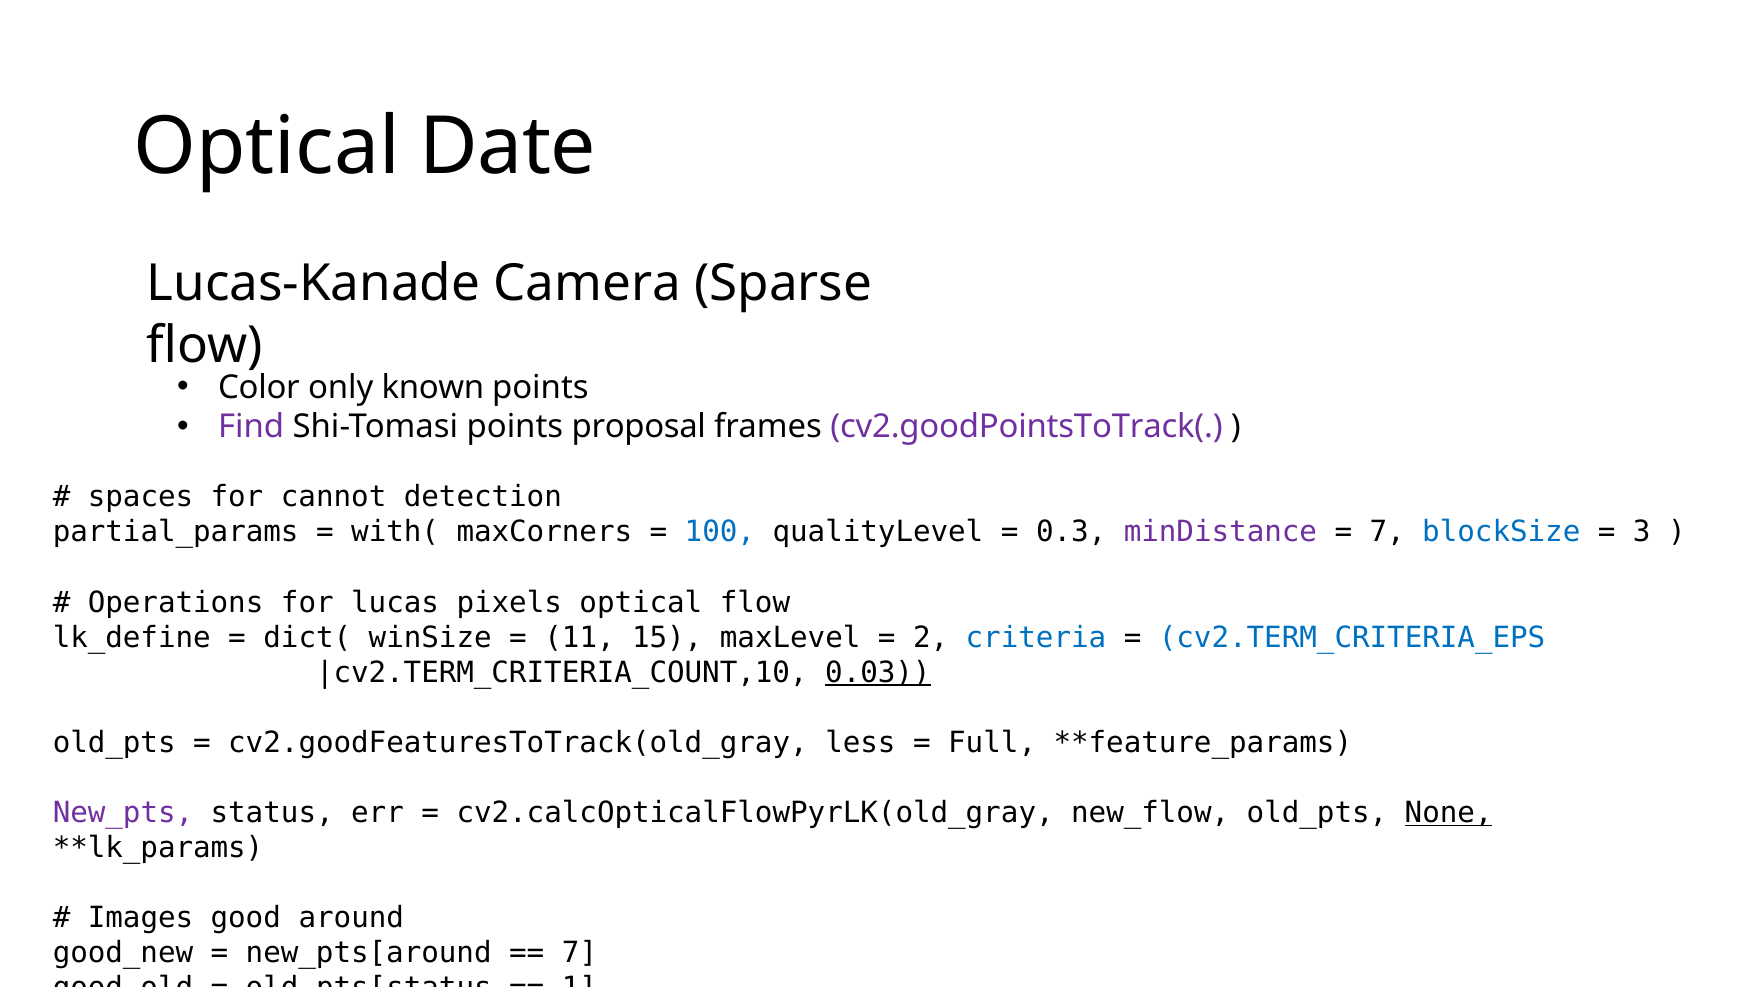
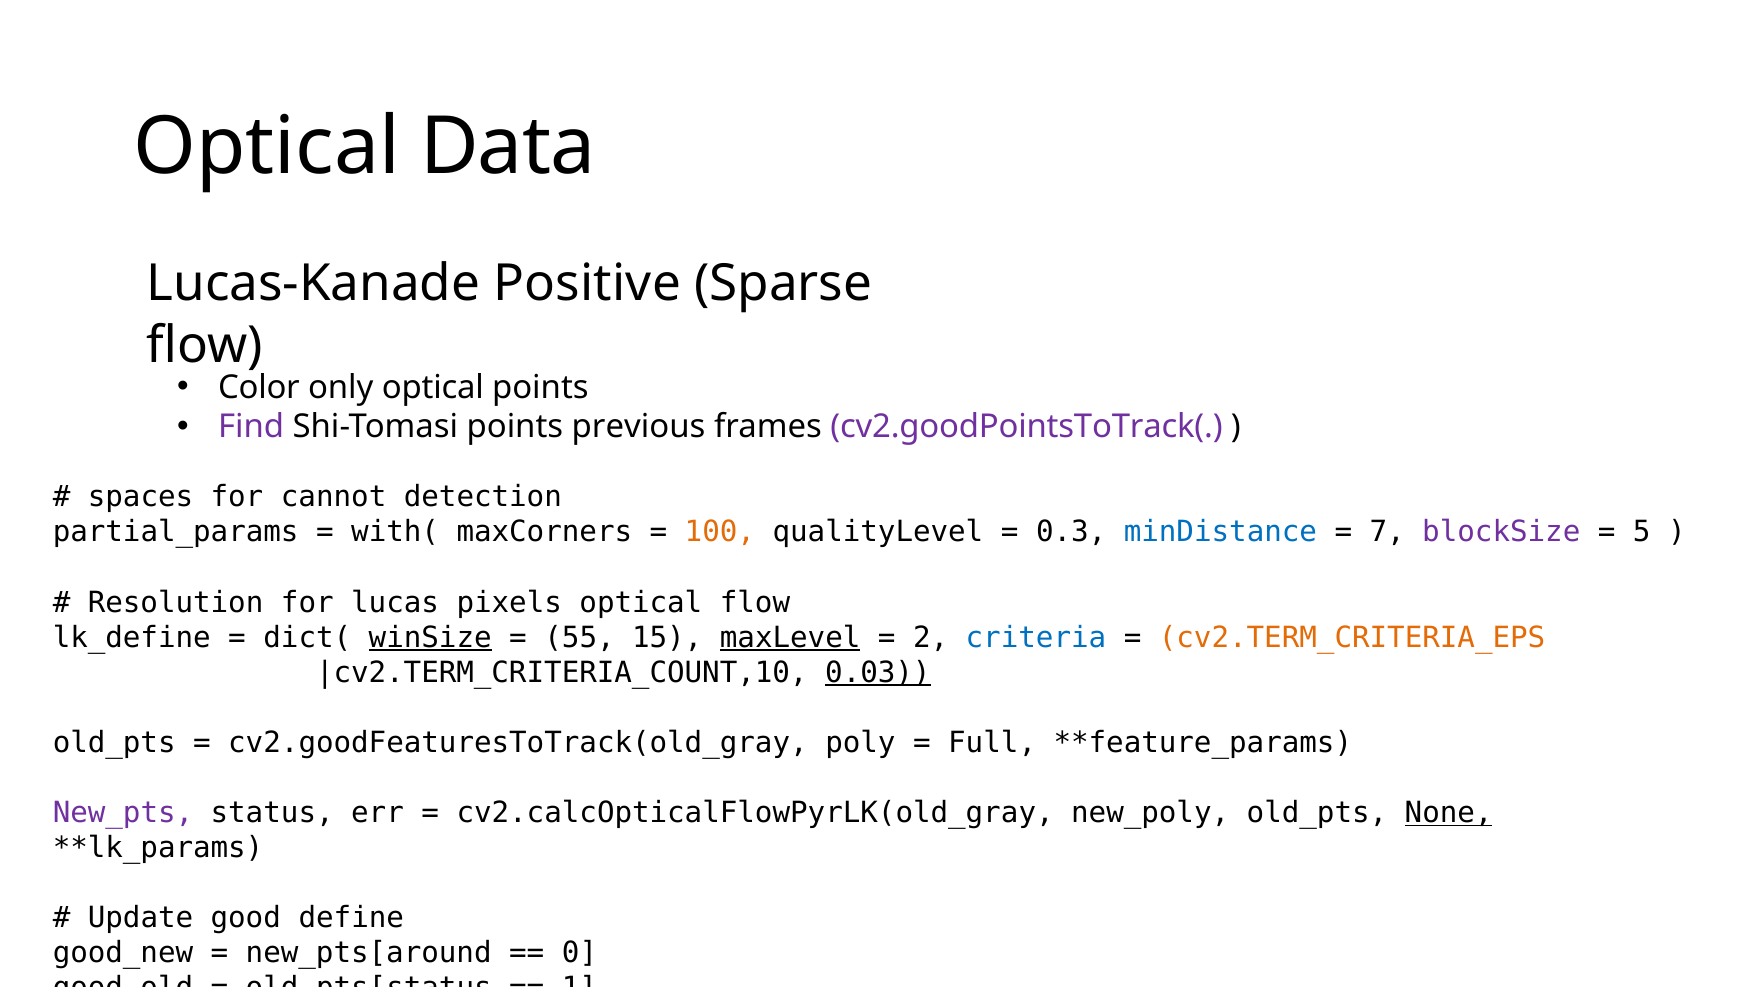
Date: Date -> Data (508, 147)
Camera: Camera -> Positive (587, 284)
only known: known -> optical (433, 388)
proposal: proposal -> previous (639, 427)
100 colour: blue -> orange (720, 532)
minDistance colour: purple -> blue (1220, 532)
blockSize colour: blue -> purple (1501, 532)
3: 3 -> 5 (1642, 532)
Operations: Operations -> Resolution (176, 603)
winSize underline: none -> present (430, 638)
11: 11 -> 55 (580, 638)
maxLevel underline: none -> present (790, 638)
cv2.TERM_CRITERIA_EPS colour: blue -> orange (1352, 638)
less: less -> poly (860, 743)
new_flow: new_flow -> new_poly (1150, 813)
Images: Images -> Update (141, 918)
around: around -> define (351, 918)
7: 7 -> 0 (580, 953)
